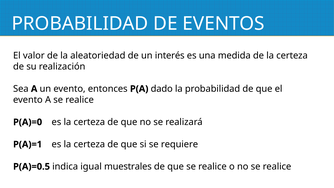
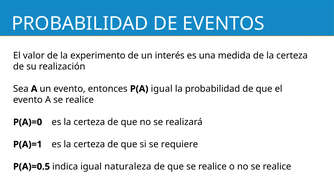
aleatoriedad: aleatoriedad -> experimento (98, 55)
P(A dado: dado -> igual (162, 89)
muestrales: muestrales -> naturaleza (128, 166)
